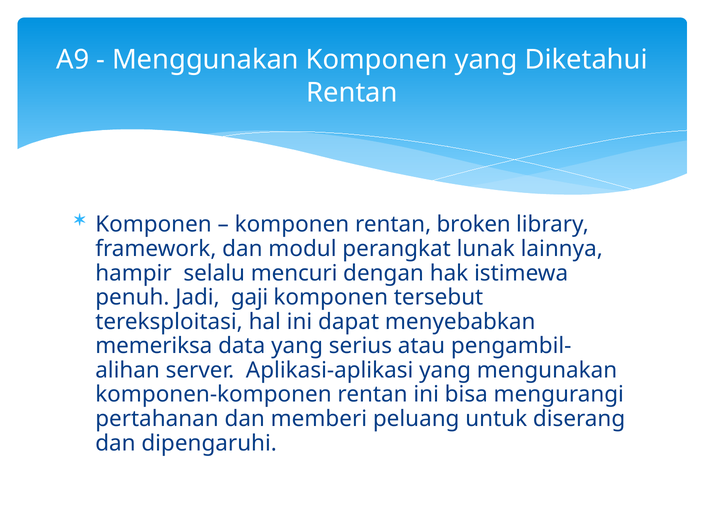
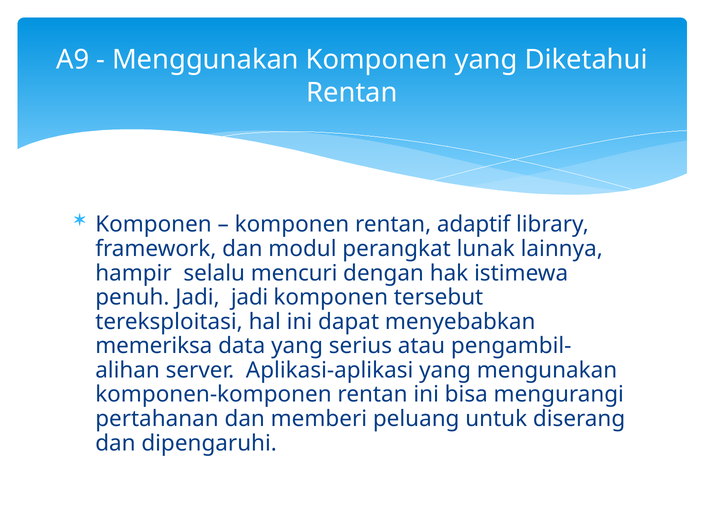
broken: broken -> adaptif (474, 225)
Jadi gaji: gaji -> jadi (250, 297)
